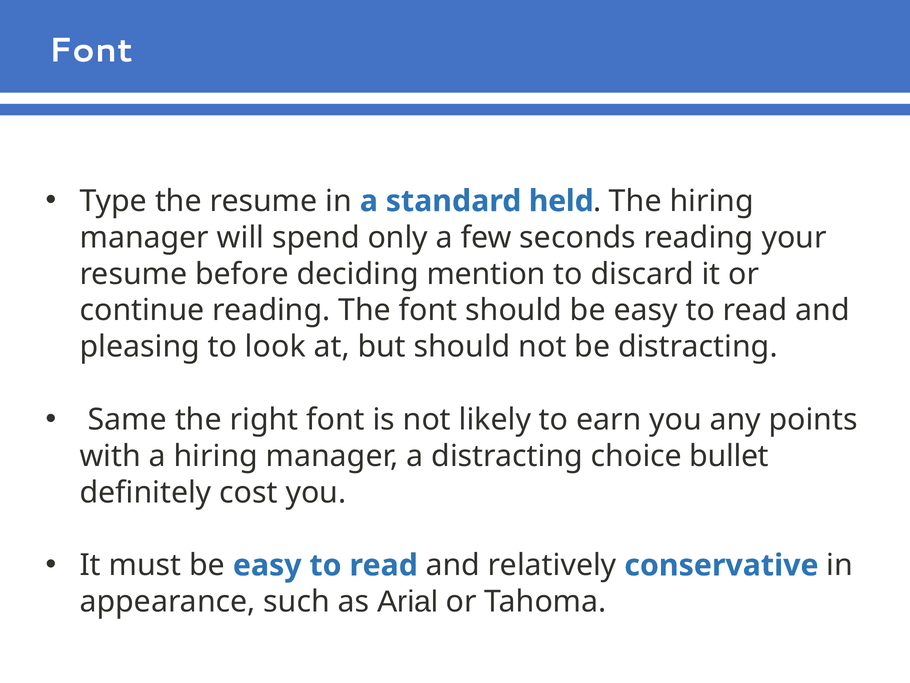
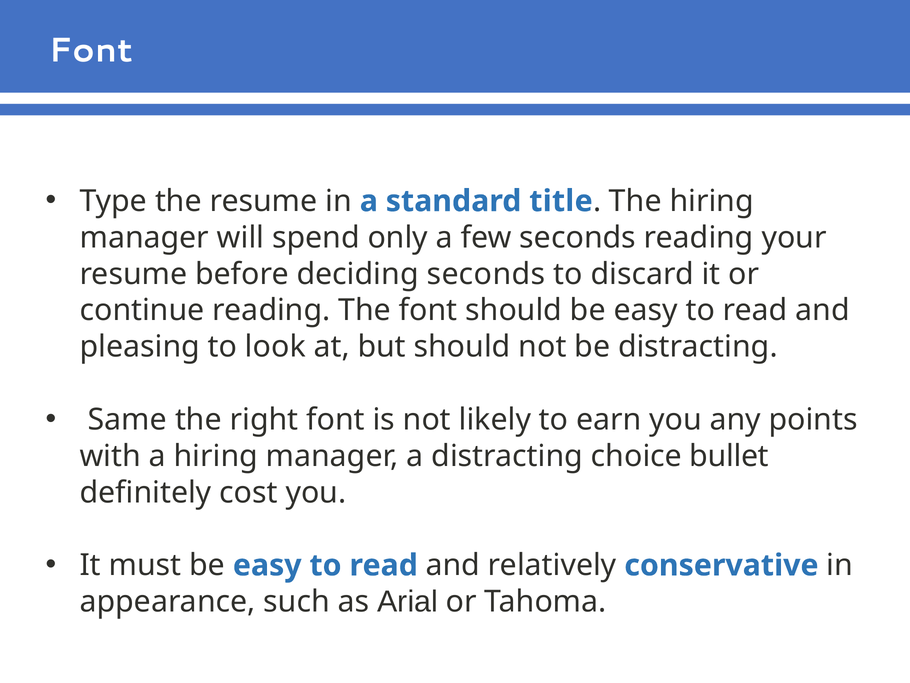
held: held -> title (561, 201)
deciding mention: mention -> seconds (486, 274)
